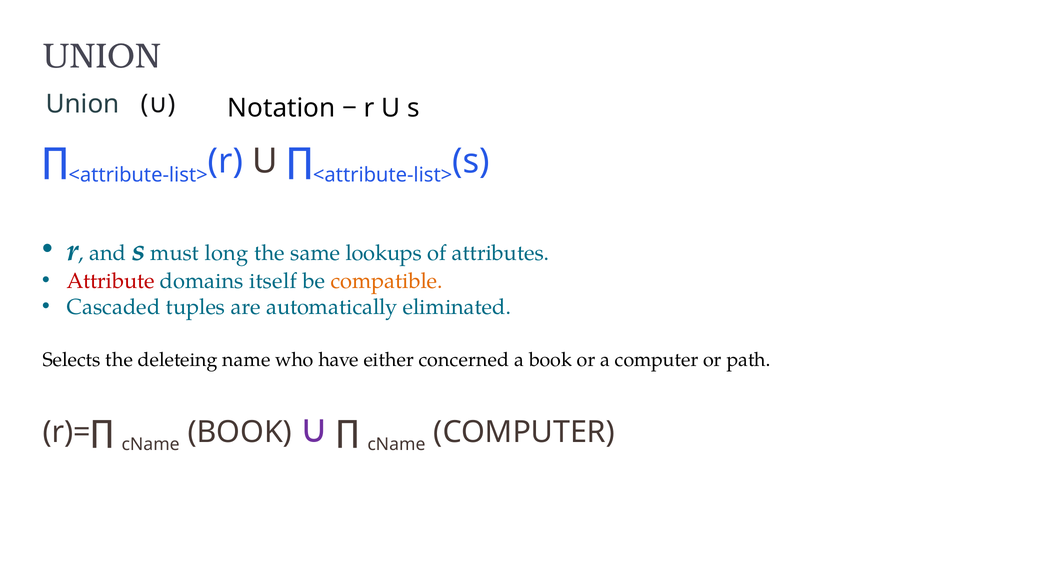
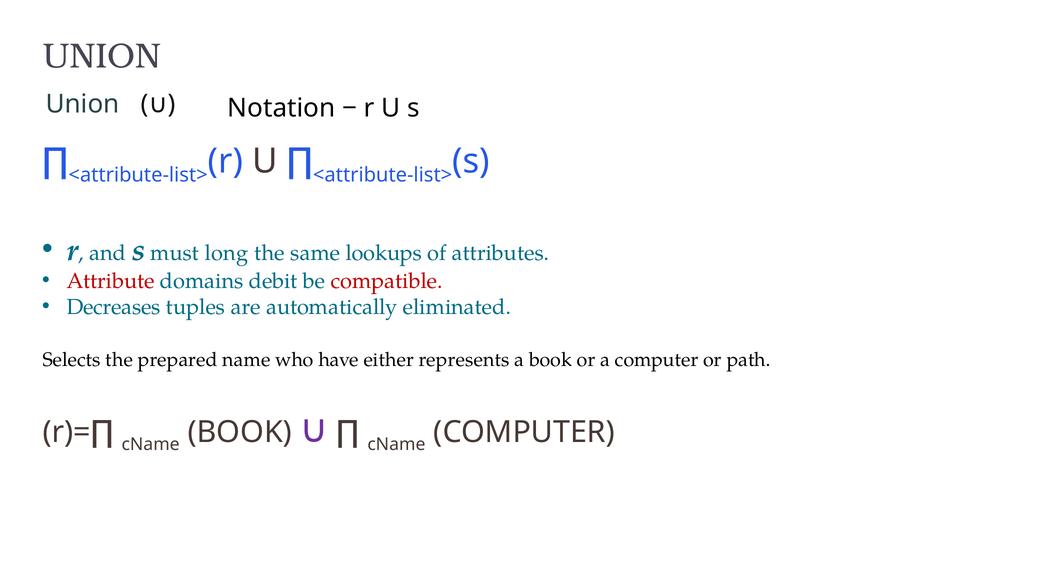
itself: itself -> debit (273, 281)
compatible colour: orange -> red (387, 281)
Cascaded: Cascaded -> Decreases (114, 307)
deleteing: deleteing -> prepared (178, 359)
concerned: concerned -> represents (464, 359)
